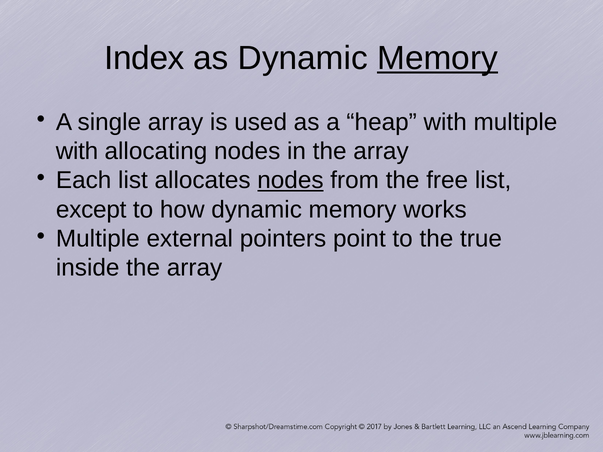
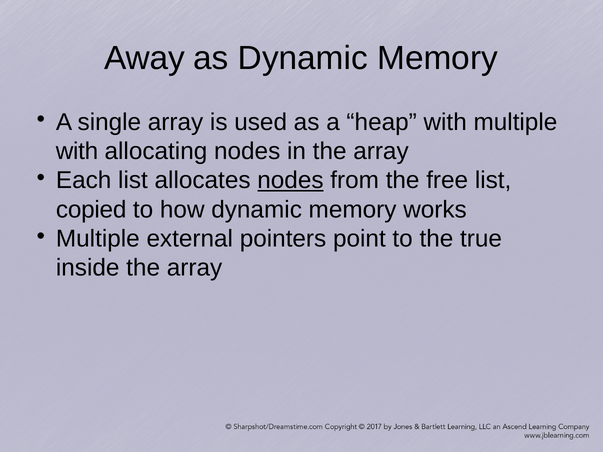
Index: Index -> Away (144, 58)
Memory underline: present -> none (438, 58)
except: except -> copied (91, 210)
